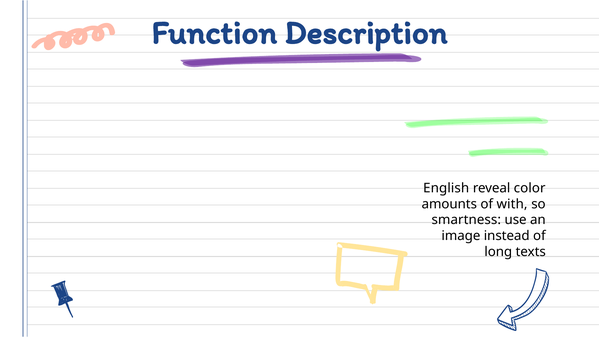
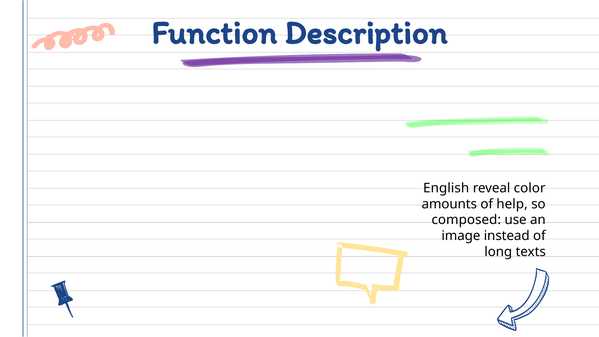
with: with -> help (512, 204)
smartness: smartness -> composed (466, 220)
